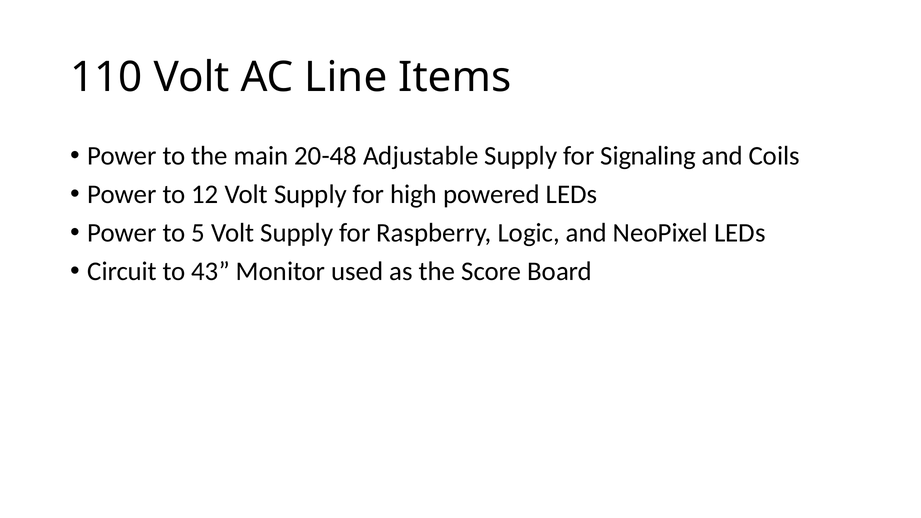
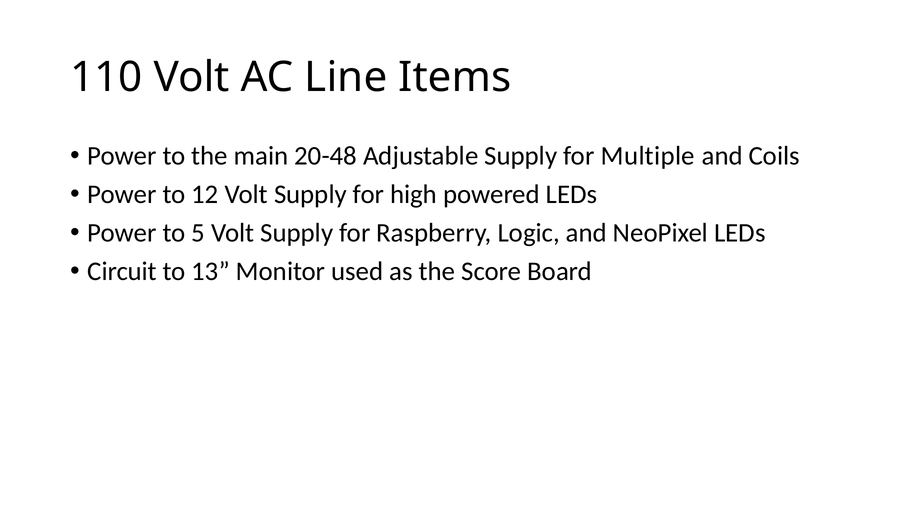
Signaling: Signaling -> Multiple (648, 156)
43: 43 -> 13 (211, 272)
